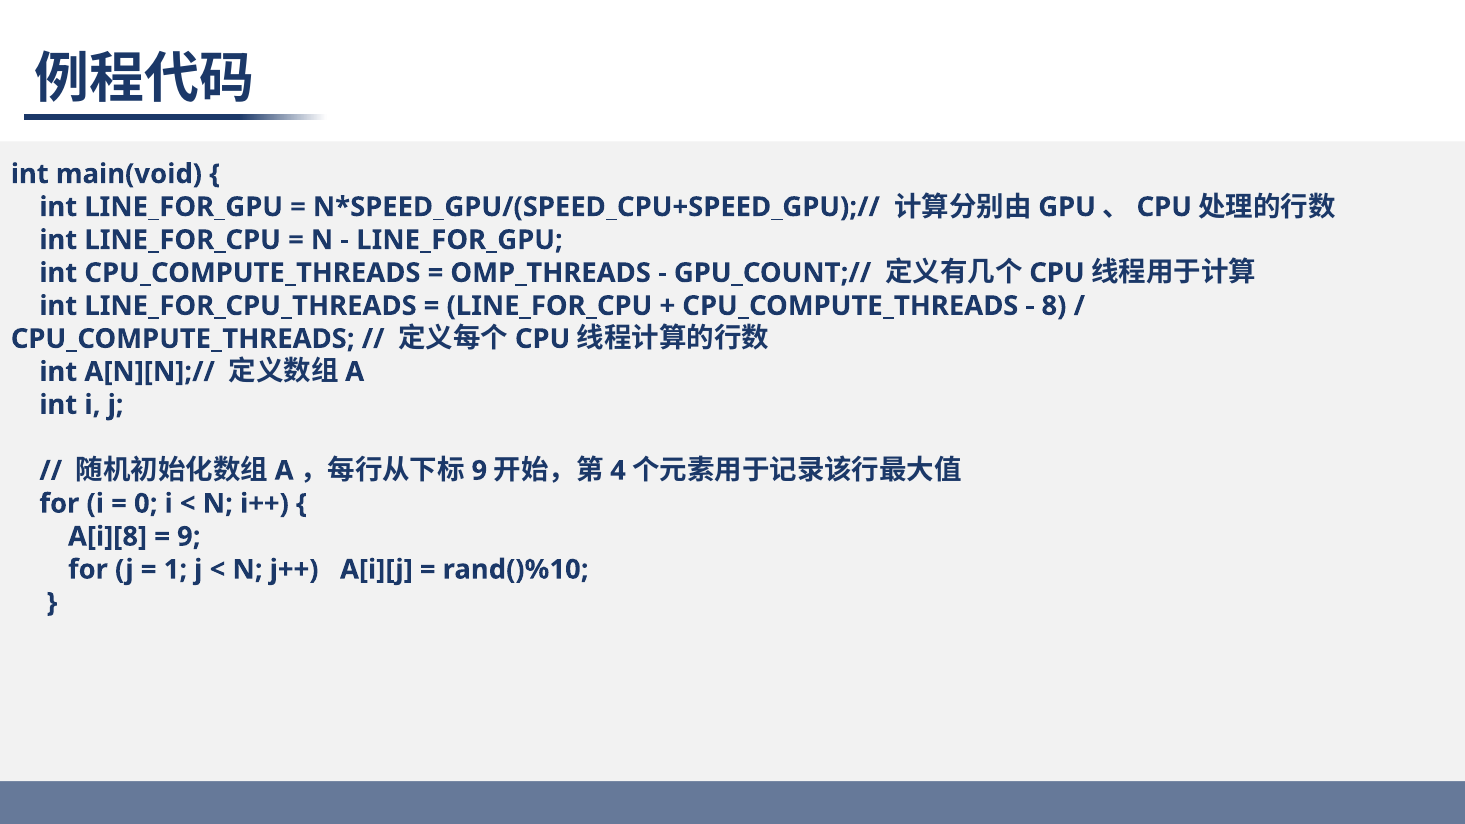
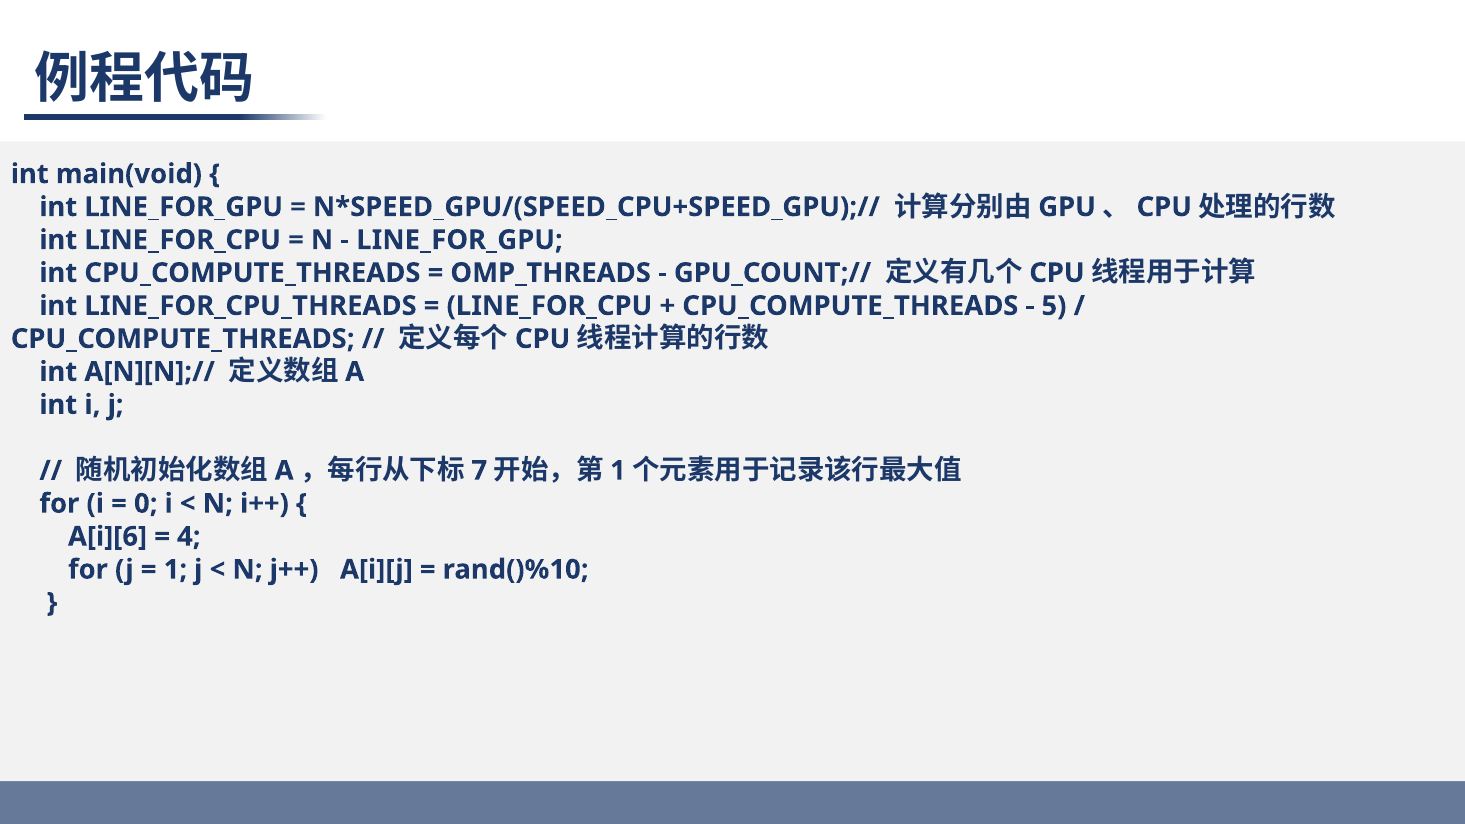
8: 8 -> 5 (1054, 306)
9: 9 -> 7 (479, 471)
4: 4 -> 1 (618, 471)
A[i][8: A[i][8 -> A[i][6 (108, 537)
9: 9 -> 4 (189, 537)
